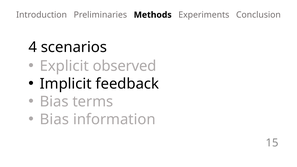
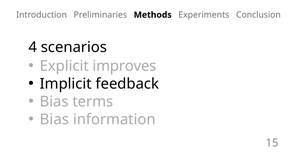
observed: observed -> improves (125, 66)
